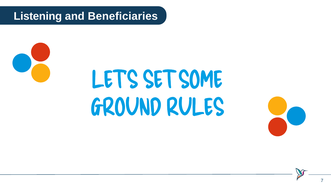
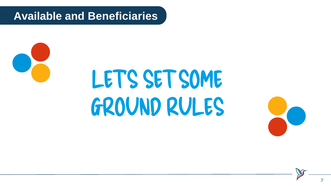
Listening: Listening -> Available (38, 16)
